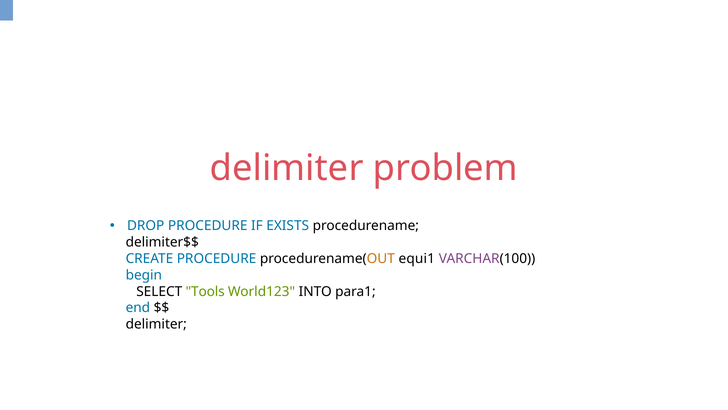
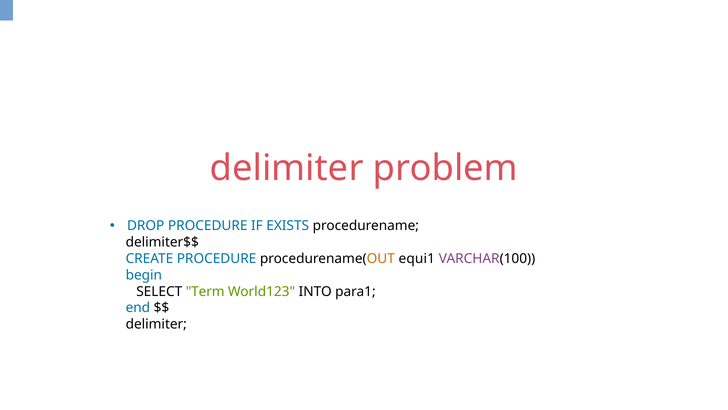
Tools: Tools -> Term (205, 291)
